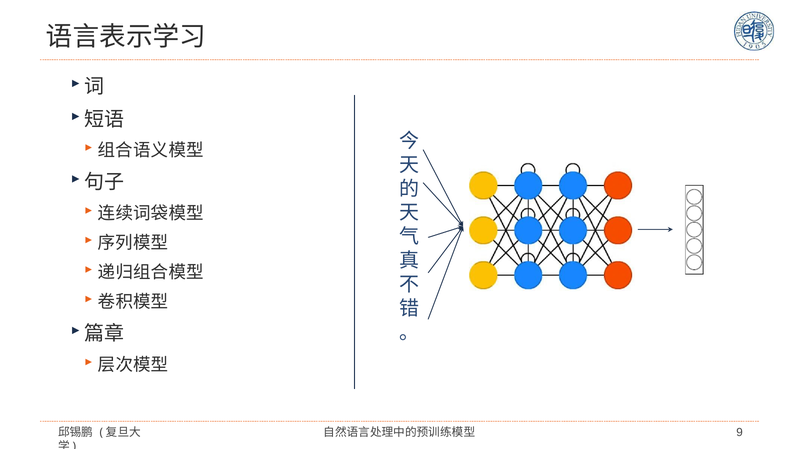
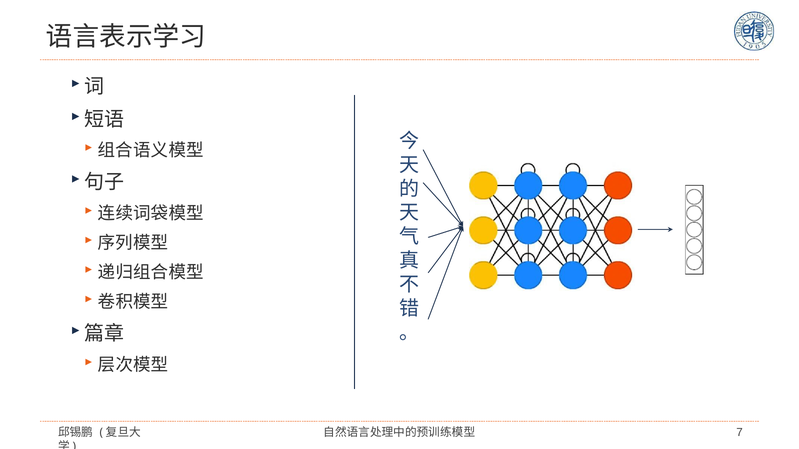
9: 9 -> 7 (740, 433)
